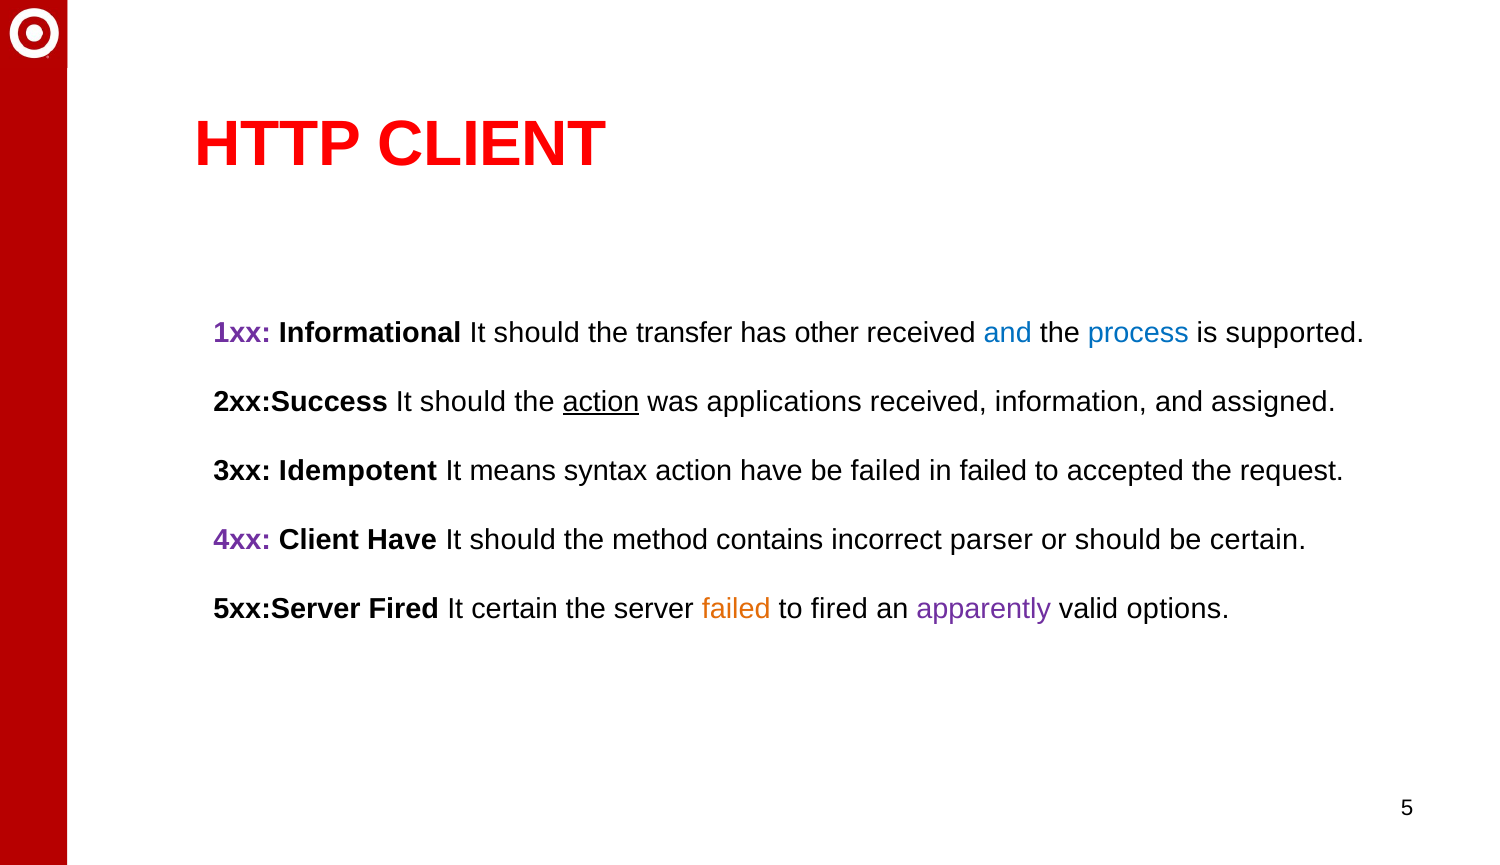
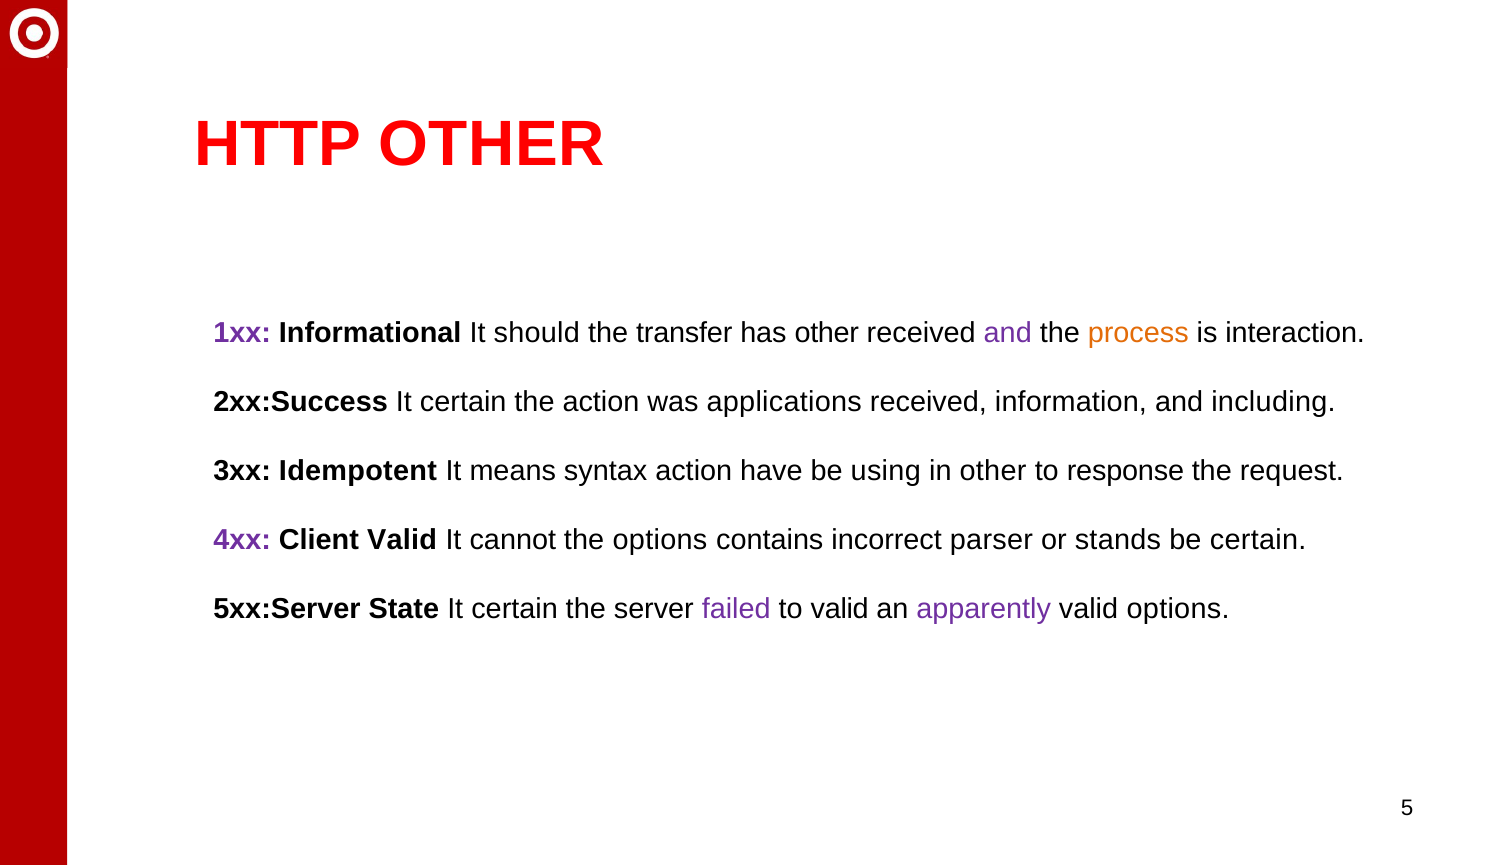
HTTP CLIENT: CLIENT -> OTHER (491, 145)
and colour: blue -> purple (1008, 333)
process colour: blue -> orange (1138, 333)
supported: supported -> interaction (1295, 333)
2xx:Success It should: should -> certain (463, 402)
action underline: present -> none (601, 402)
assigned: assigned -> including (1273, 402)
be failed: failed -> using (886, 471)
in failed: failed -> other (993, 471)
accepted: accepted -> response (1125, 471)
Client Have: Have -> Valid (402, 540)
should: should -> cannot (513, 540)
the method: method -> options (660, 540)
or should: should -> stands (1118, 540)
5xx:Server Fired: Fired -> State (404, 610)
failed colour: orange -> purple (736, 610)
to fired: fired -> valid (840, 610)
